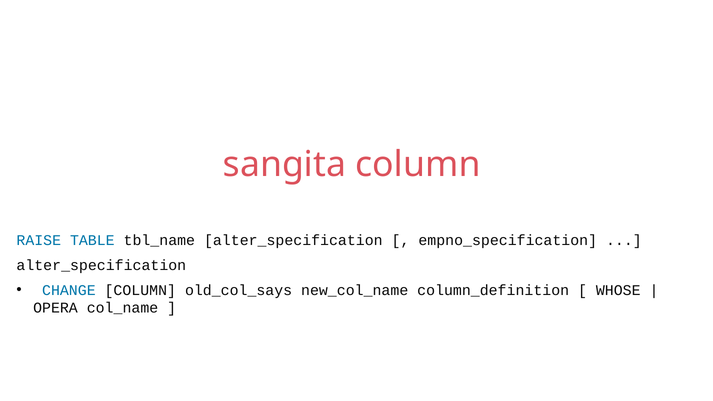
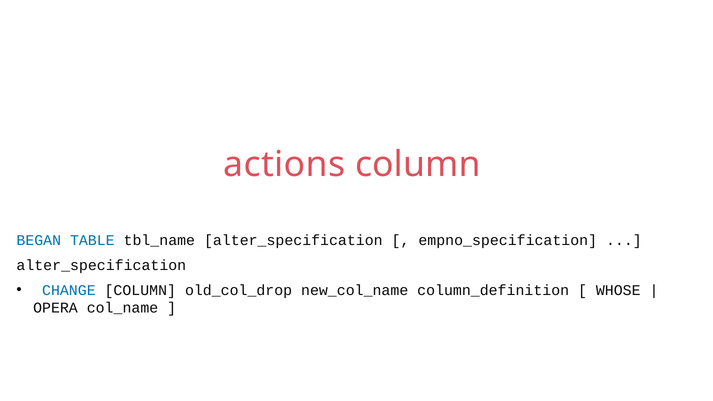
sangita: sangita -> actions (284, 165)
RAISE: RAISE -> BEGAN (39, 240)
old_col_says: old_col_says -> old_col_drop (239, 290)
